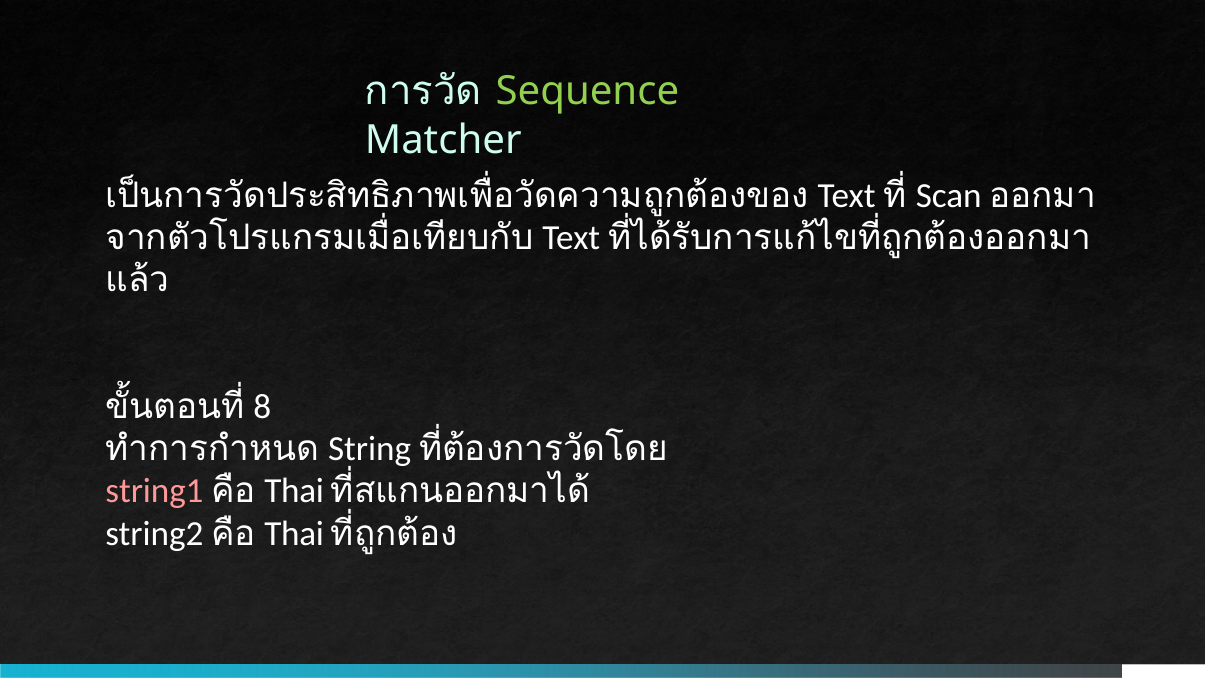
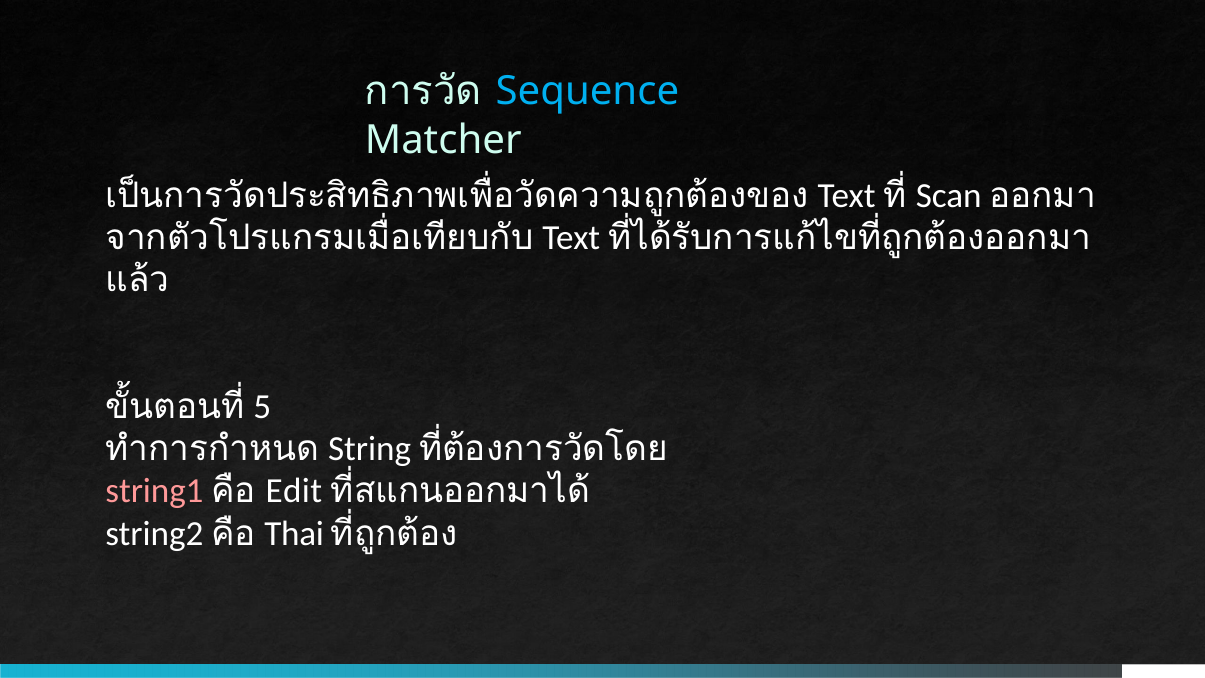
Sequence colour: light green -> light blue (587, 92)
8: 8 -> 5 (262, 407)
Thai: Thai -> Edit (294, 491)
